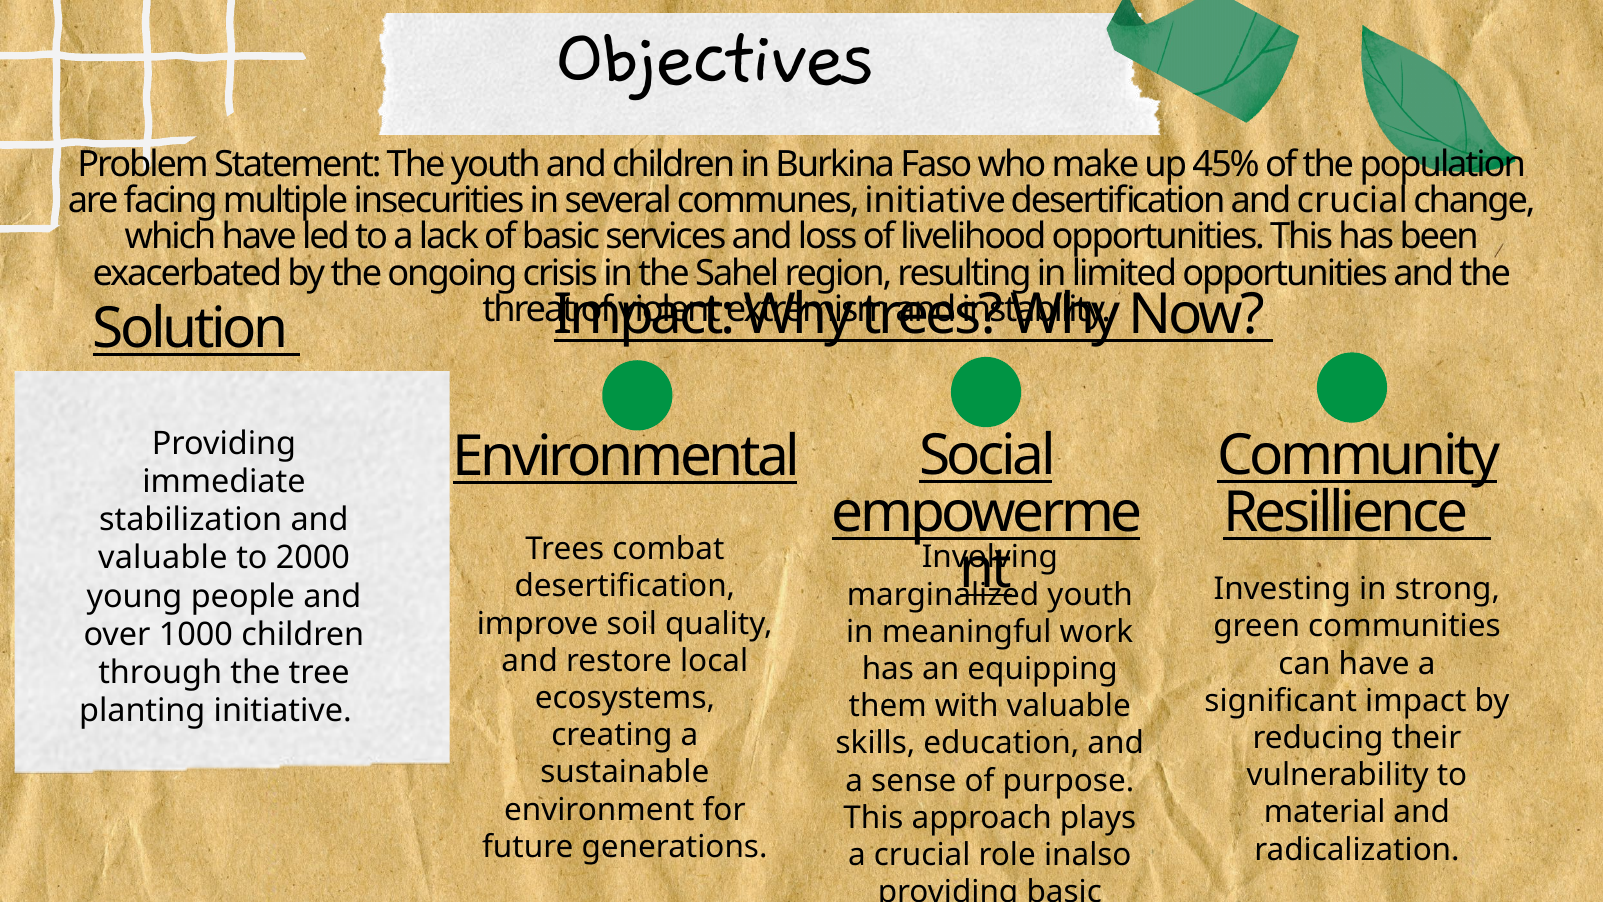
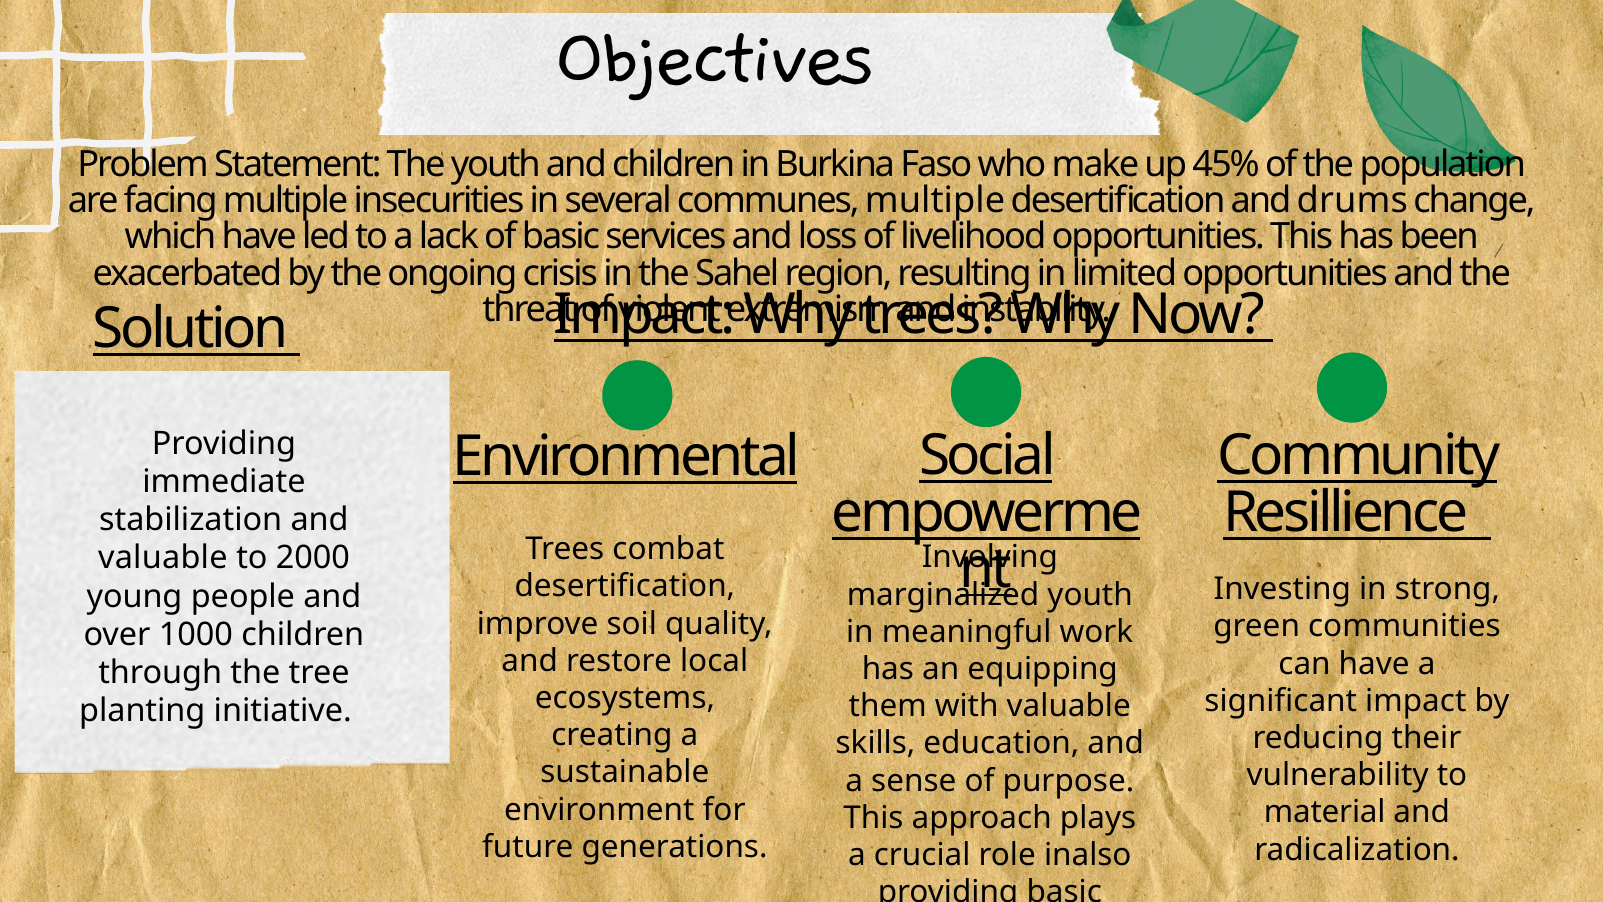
communes initiative: initiative -> multiple (935, 201)
and crucial: crucial -> drums (1352, 201)
